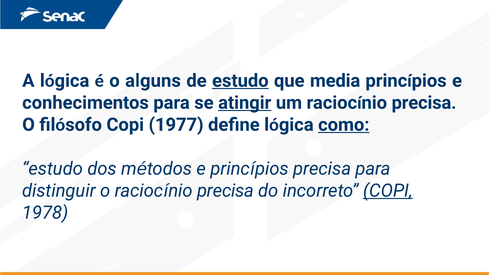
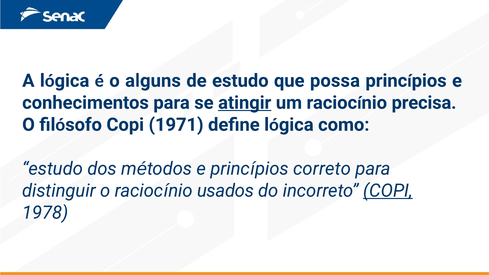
estudo underline: present -> none (240, 81)
media: media -> possa (335, 81)
1977: 1977 -> 1971 (176, 125)
como underline: present -> none (344, 125)
princípios precisa: precisa -> correto (322, 169)
o raciocínio precisa: precisa -> usados (226, 191)
